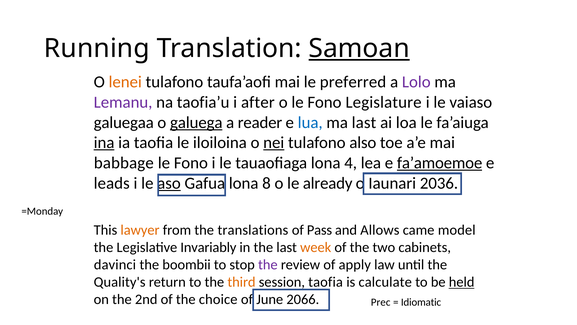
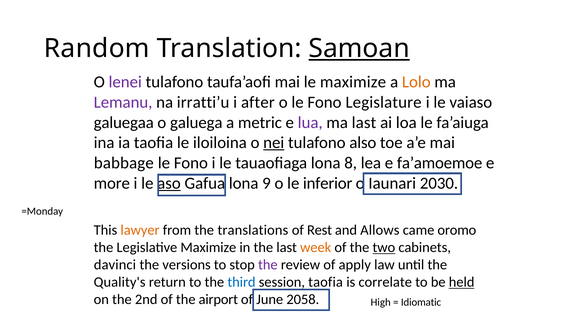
Running: Running -> Random (97, 48)
lenei colour: orange -> purple (125, 82)
le preferred: preferred -> maximize (353, 82)
Lolo colour: purple -> orange (416, 82)
taofia’u: taofia’u -> irratti’u (203, 102)
galuega underline: present -> none (196, 122)
reader: reader -> metric (260, 122)
lua colour: blue -> purple (310, 122)
ina underline: present -> none (104, 143)
4: 4 -> 8 (351, 163)
fa’amoemoe underline: present -> none (440, 163)
leads: leads -> more (112, 183)
8: 8 -> 9 (267, 183)
already: already -> inferior (328, 183)
2036: 2036 -> 2030 (439, 183)
Pass: Pass -> Rest (320, 230)
model: model -> oromo (457, 230)
Legislative Invariably: Invariably -> Maximize (208, 247)
two underline: none -> present (384, 247)
boombii: boombii -> versions (187, 264)
third colour: orange -> blue (242, 282)
calculate: calculate -> correlate (385, 282)
choice: choice -> airport (218, 299)
2066: 2066 -> 2058 (303, 299)
Prec: Prec -> High (381, 302)
